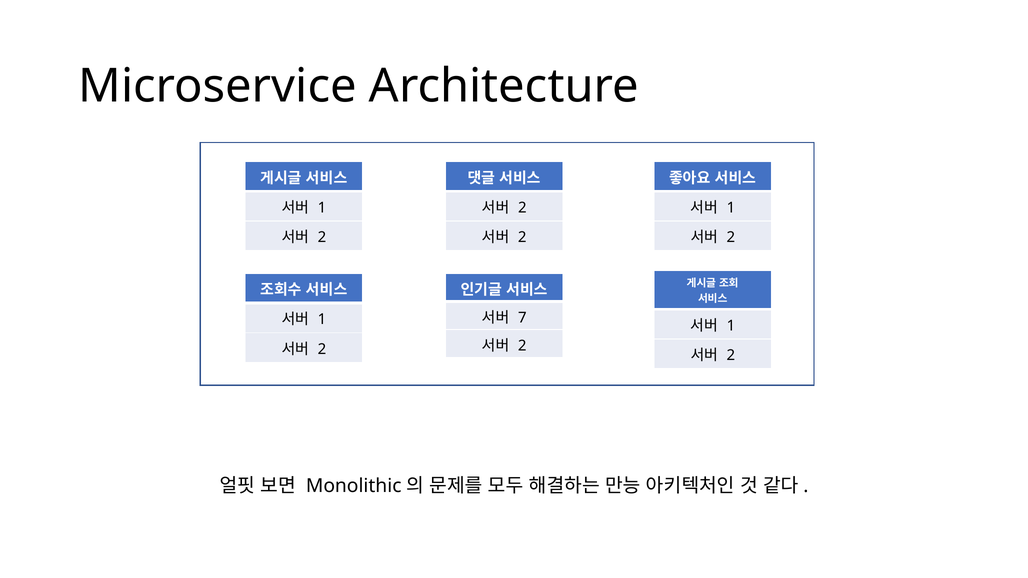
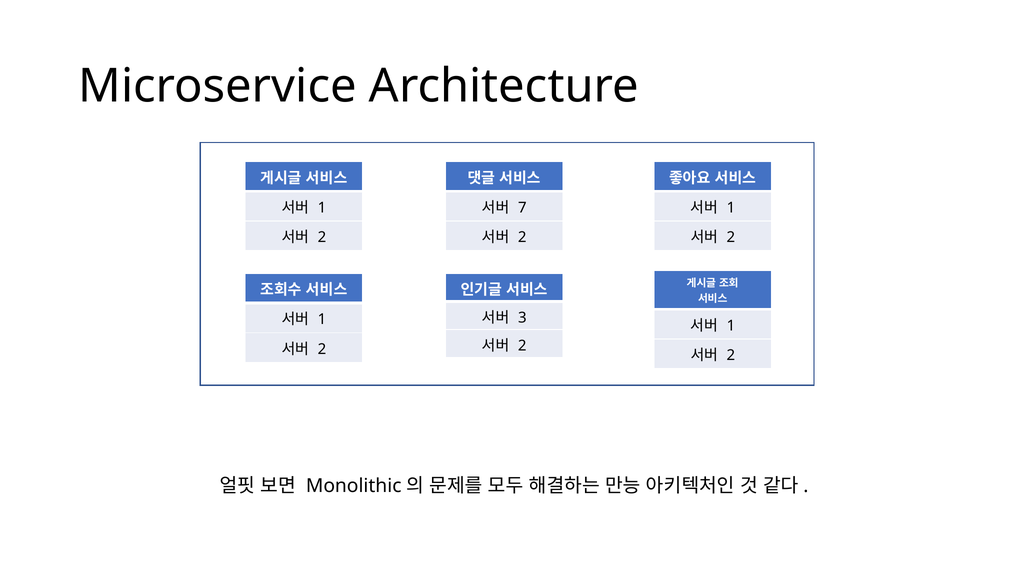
2: 2 -> 7 (522, 208)
7: 7 -> 3 (522, 318)
